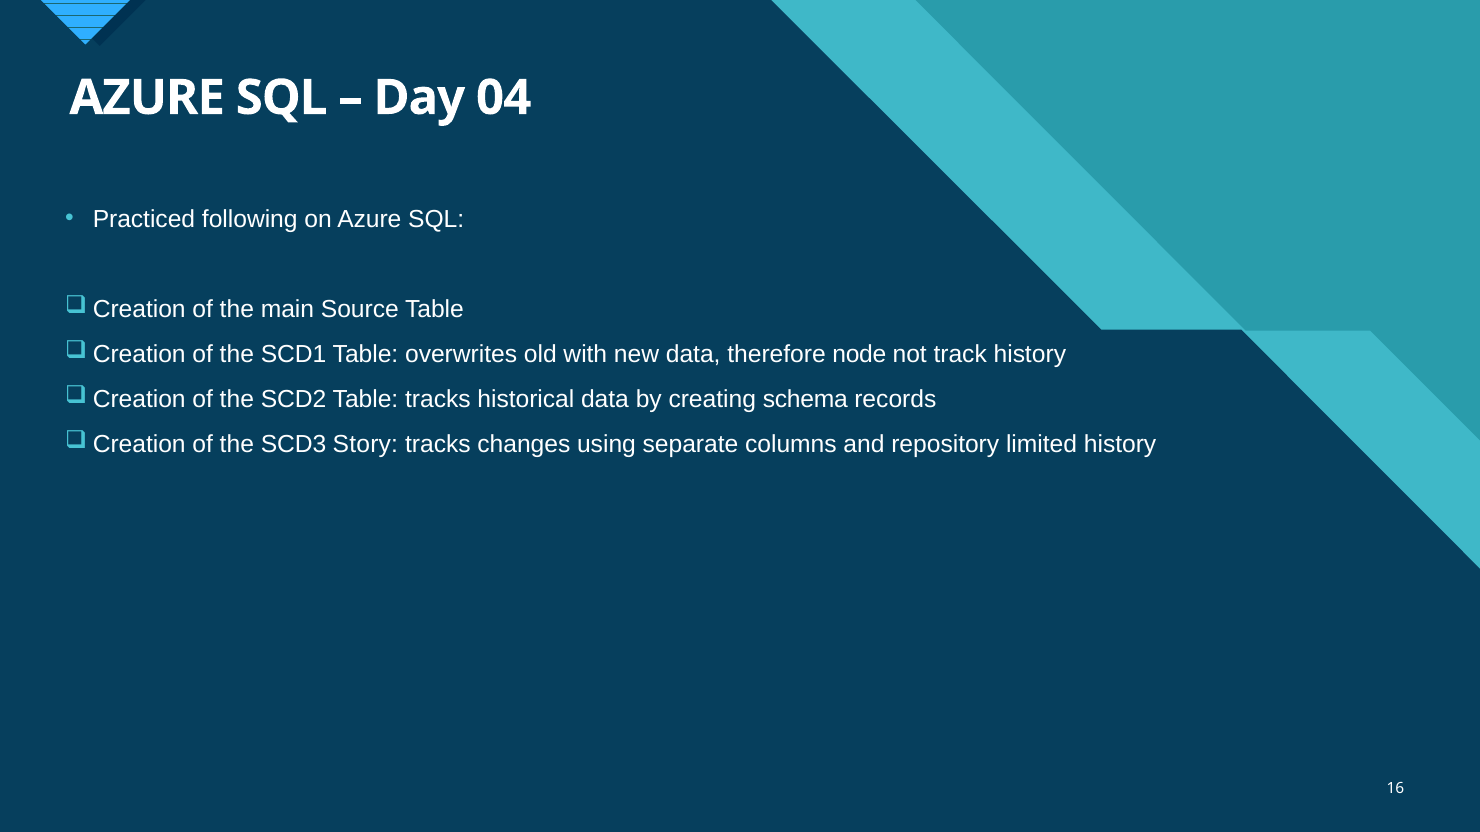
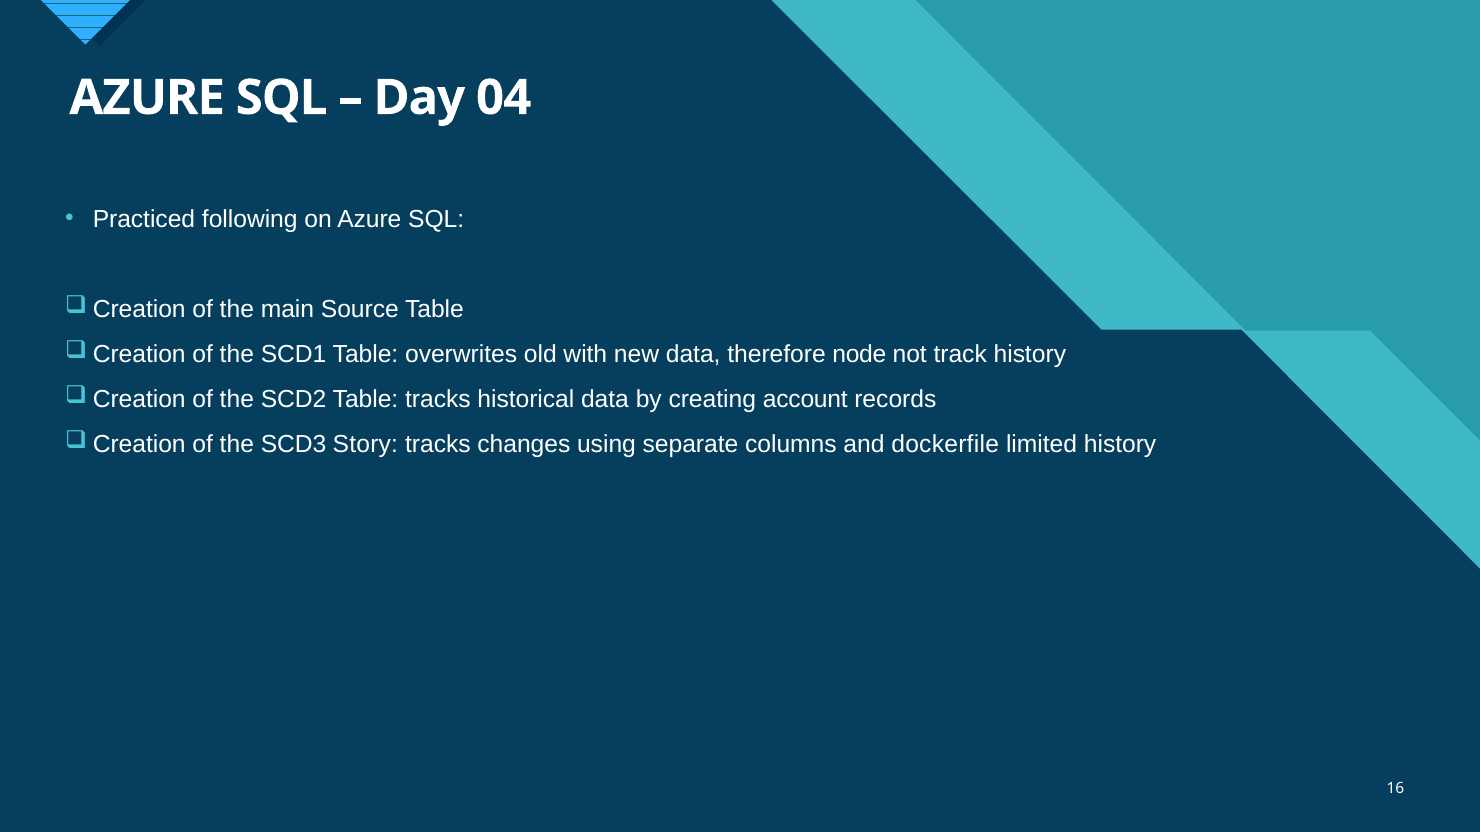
schema: schema -> account (805, 399)
repository: repository -> dockerfile (945, 444)
